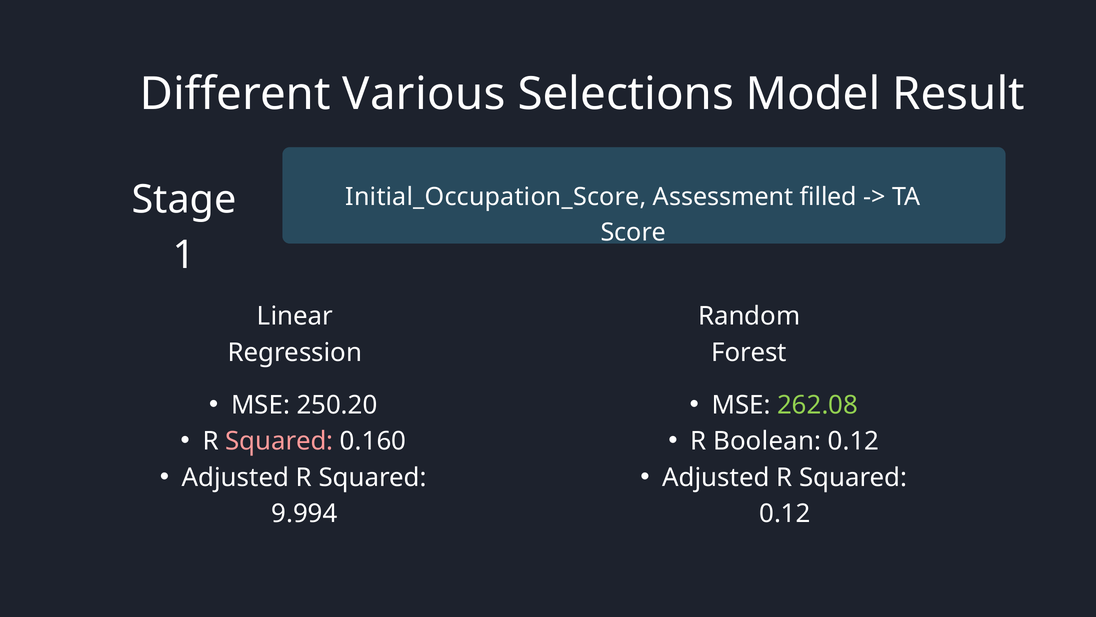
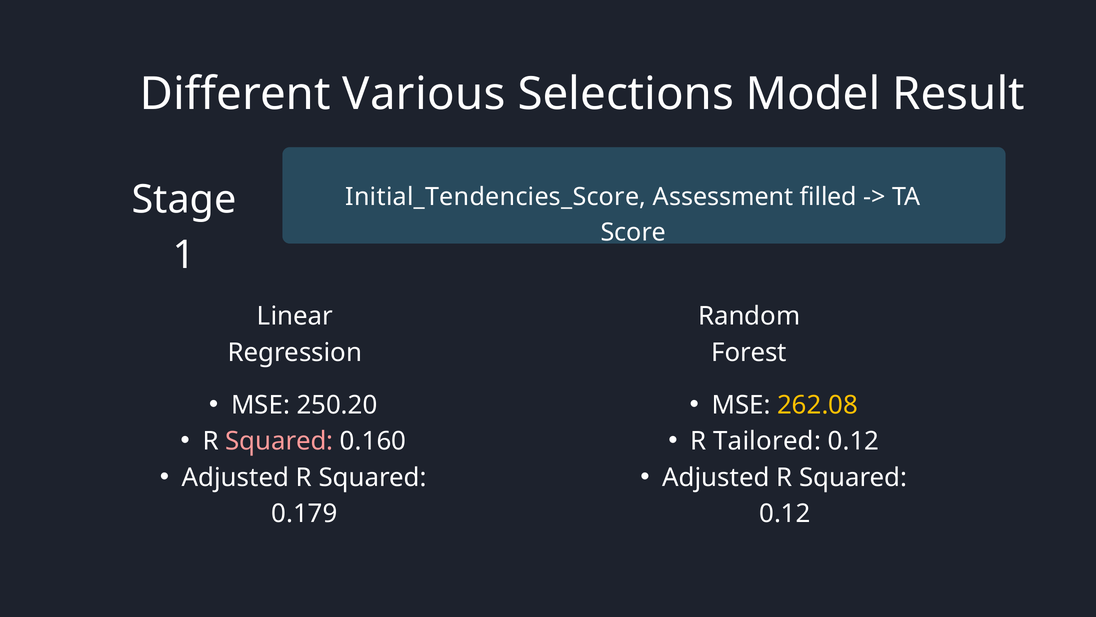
Initial_Occupation_Score: Initial_Occupation_Score -> Initial_Tendencies_Score (496, 197)
262.08 colour: light green -> yellow (818, 405)
Boolean: Boolean -> Tailored (767, 441)
9.994: 9.994 -> 0.179 (304, 513)
